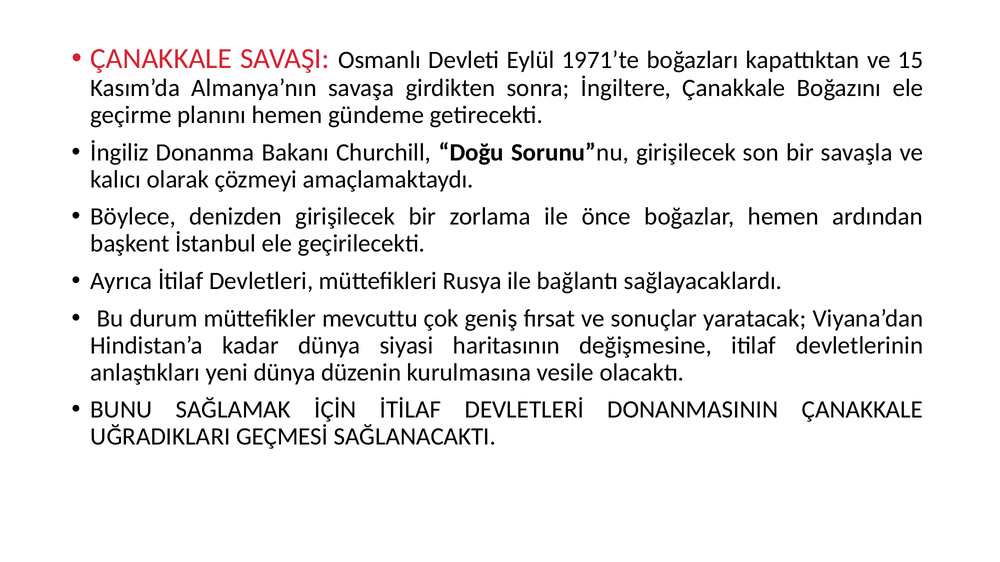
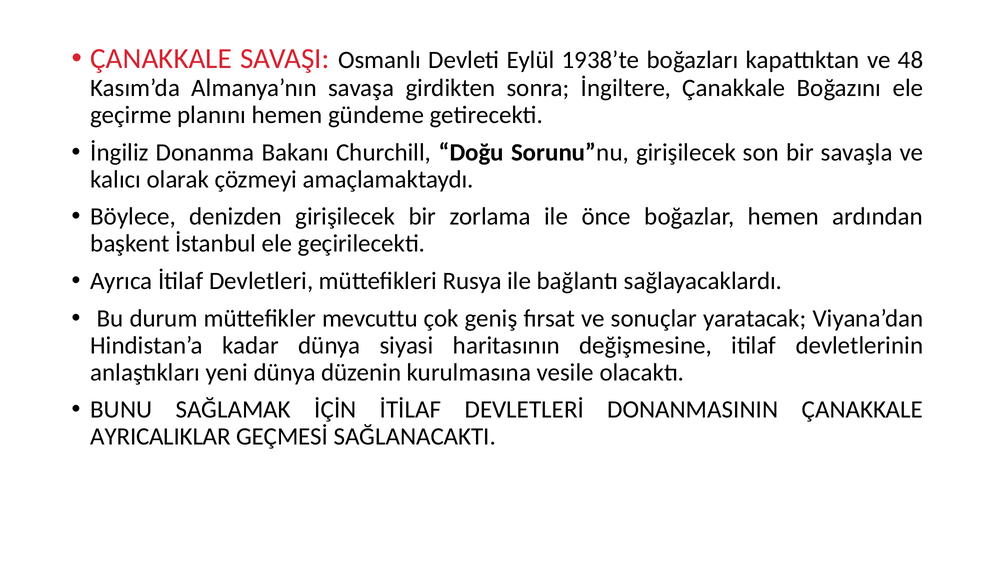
1971’te: 1971’te -> 1938’te (601, 60)
15: 15 -> 48 (911, 60)
UĞRADIKLARI: UĞRADIKLARI -> AYRICALIKLAR (161, 437)
